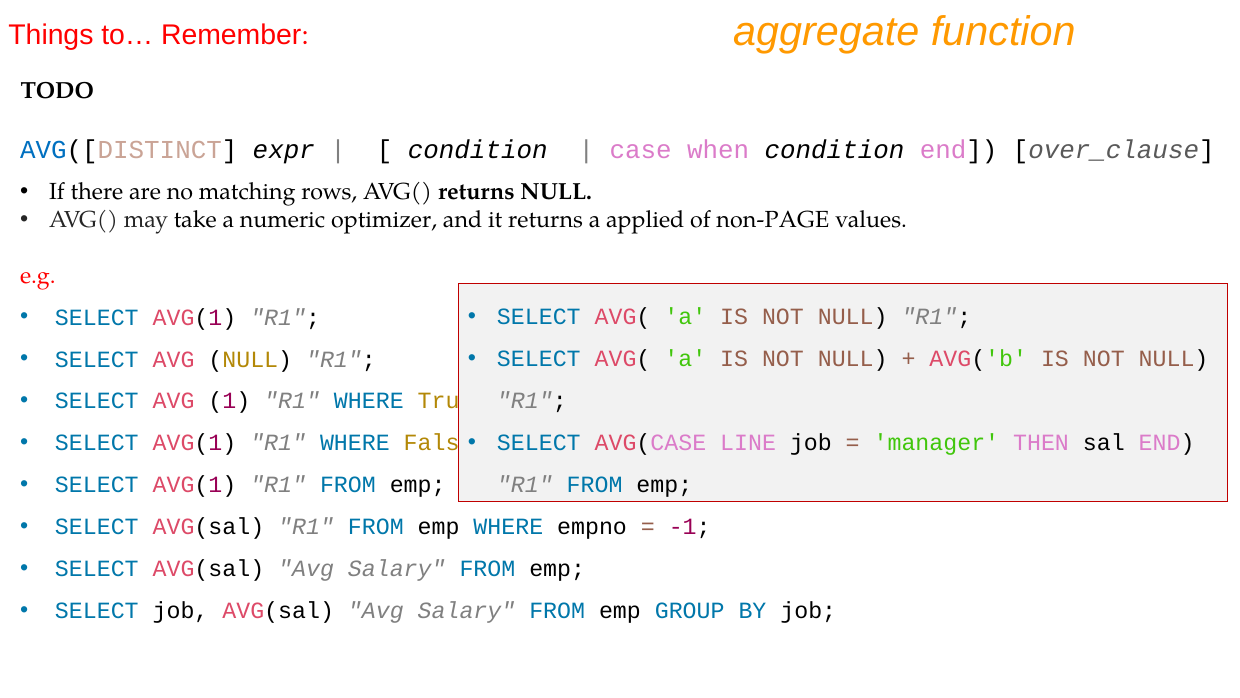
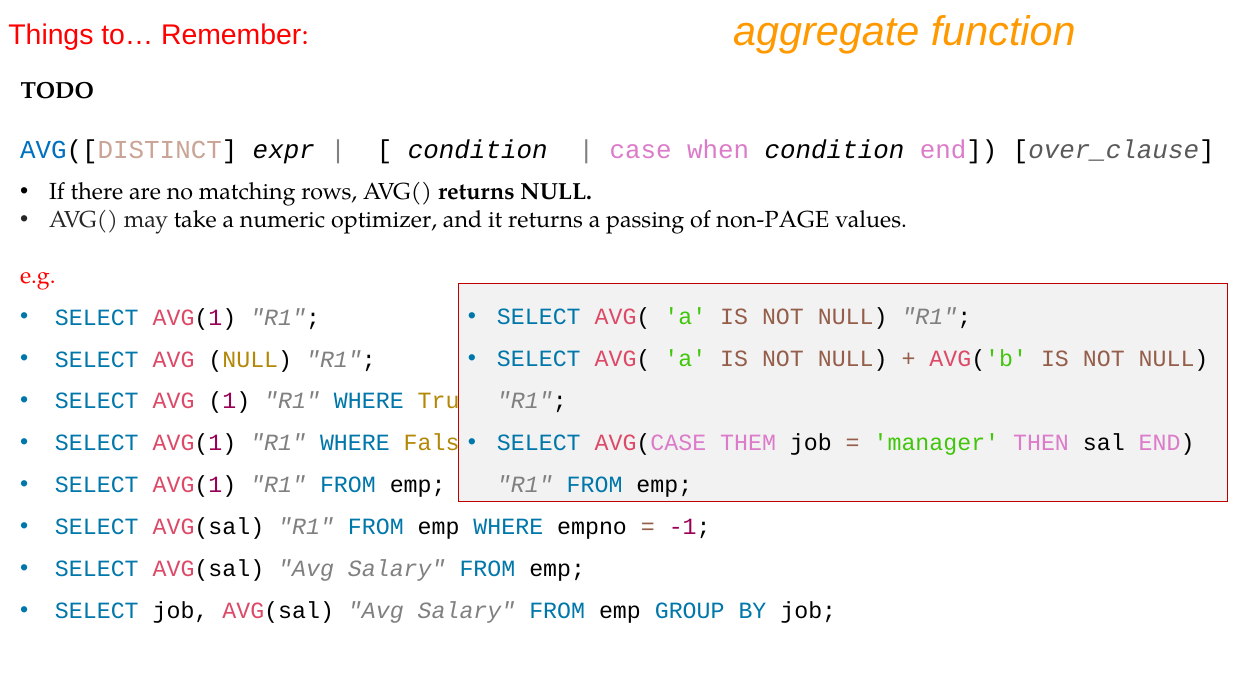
applied: applied -> passing (645, 220)
LINE: LINE -> THEM (748, 442)
